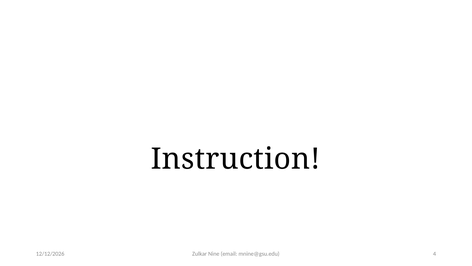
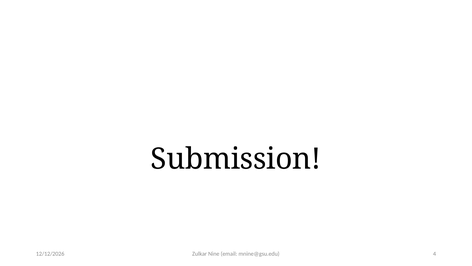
Instruction: Instruction -> Submission (236, 159)
